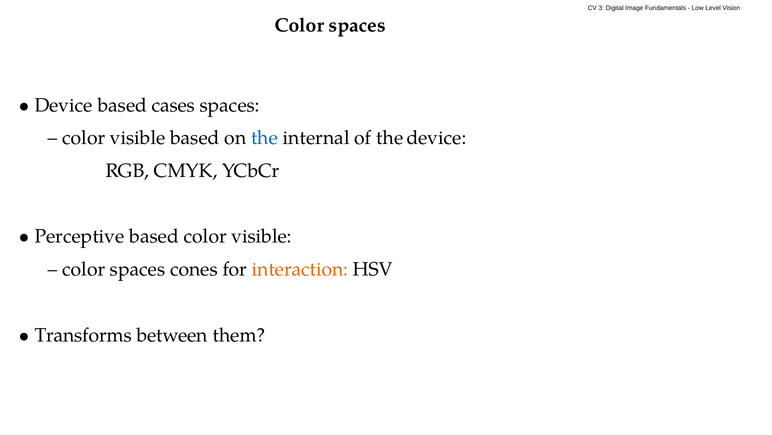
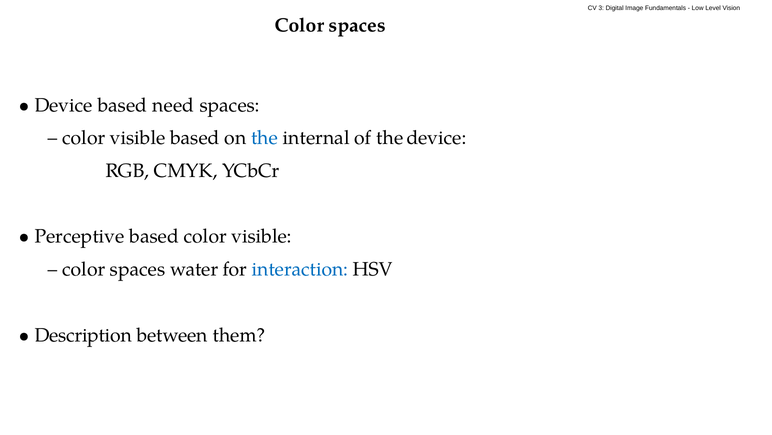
cases: cases -> need (173, 105)
cones: cones -> water (194, 269)
interaction colour: orange -> blue (300, 269)
Transforms: Transforms -> Description (83, 335)
